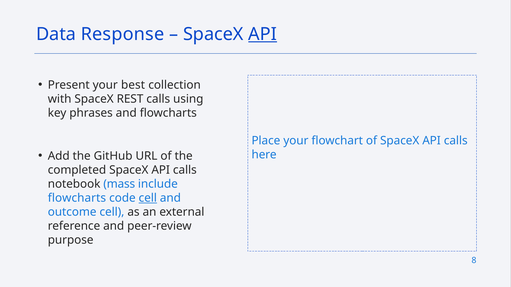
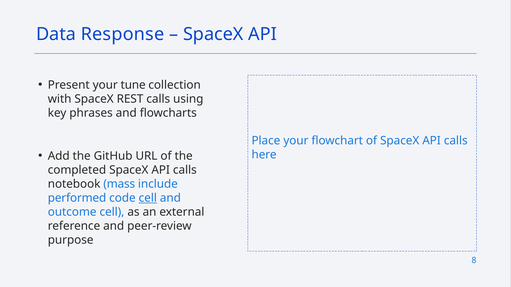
API underline: present -> none (263, 34)
best: best -> tune (133, 85)
flowcharts: flowcharts -> performed (77, 198)
